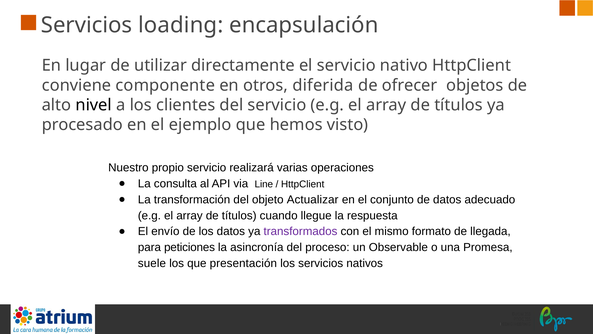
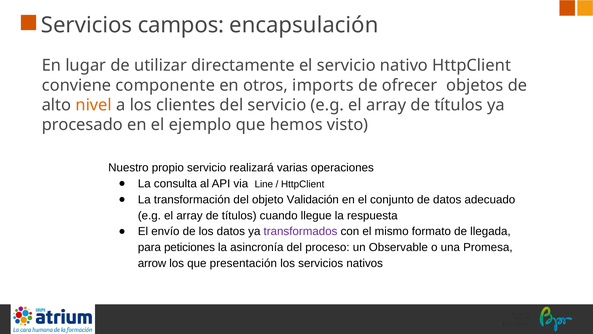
loading: loading -> campos (181, 25)
diferida: diferida -> imports (323, 85)
nivel colour: black -> orange (94, 105)
Actualizar: Actualizar -> Validación (313, 199)
suele: suele -> arrow (152, 263)
